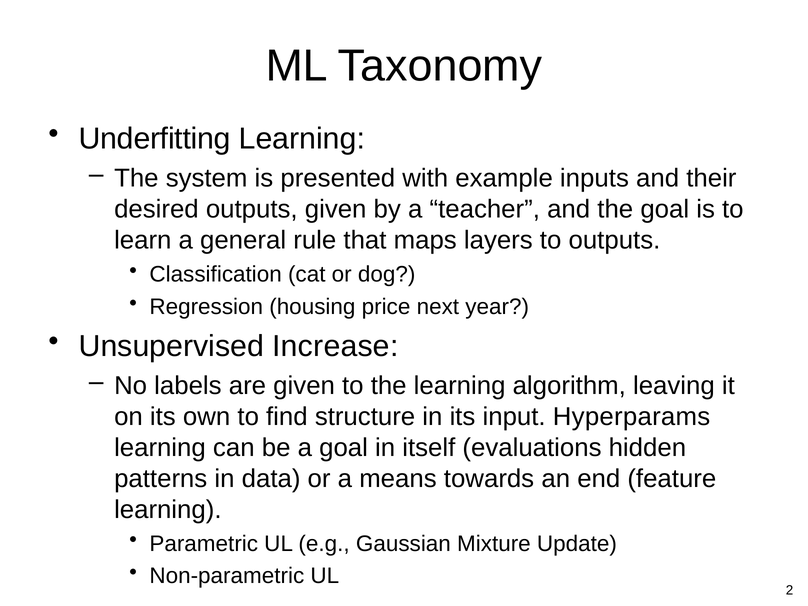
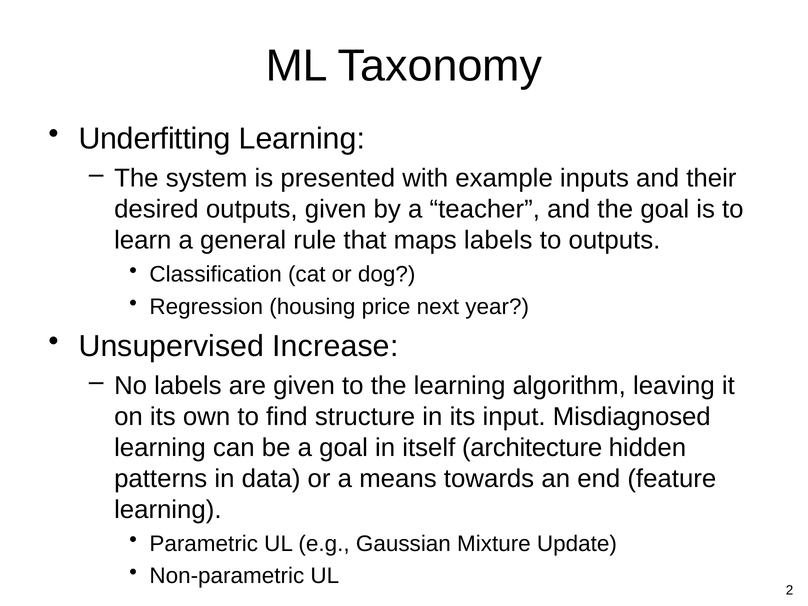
maps layers: layers -> labels (498, 240)
Hyperparams: Hyperparams -> Misdiagnosed (632, 417)
evaluations: evaluations -> architecture (532, 448)
